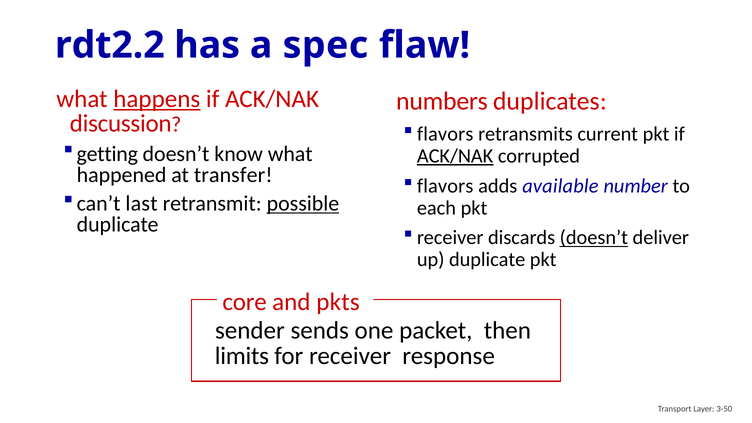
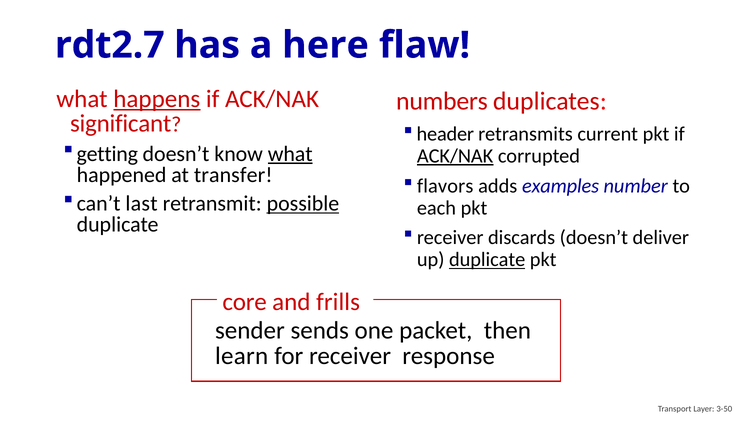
rdt2.2: rdt2.2 -> rdt2.7 (110, 45)
spec: spec -> here (326, 45)
discussion: discussion -> significant (121, 123)
flavors: flavors -> header (445, 134)
what underline: none -> present (290, 154)
available: available -> examples (561, 186)
doesn’t underline: present -> none (594, 238)
duplicate underline: none -> present (487, 260)
pkts: pkts -> frills (338, 302)
limits: limits -> learn (242, 356)
